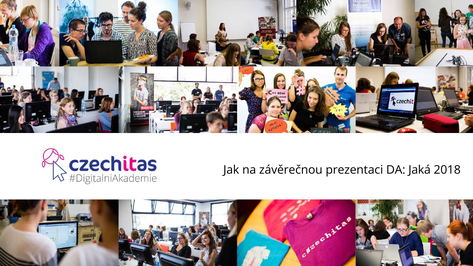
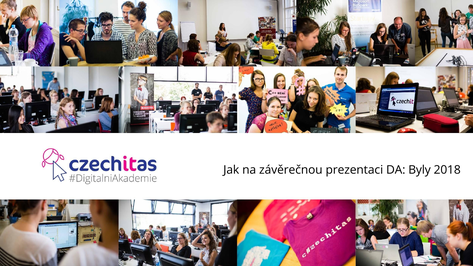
Jaká: Jaká -> Byly (420, 170)
